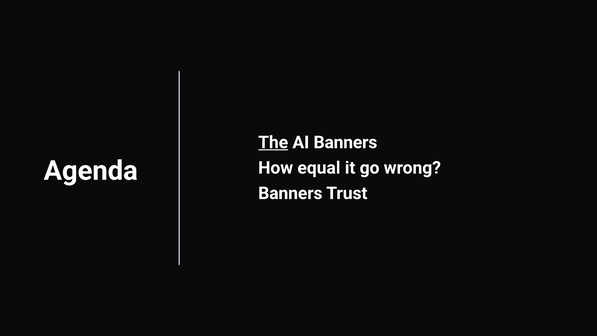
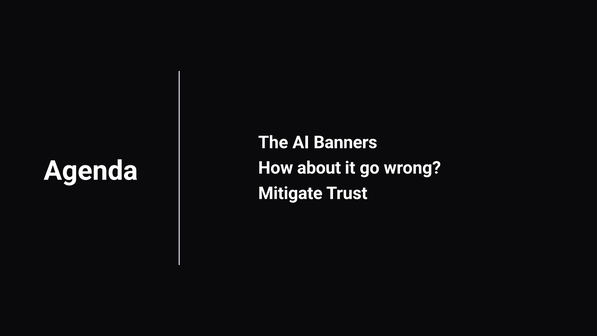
The underline: present -> none (273, 142)
equal: equal -> about (319, 168)
Banners: Banners -> Mitigate (290, 193)
